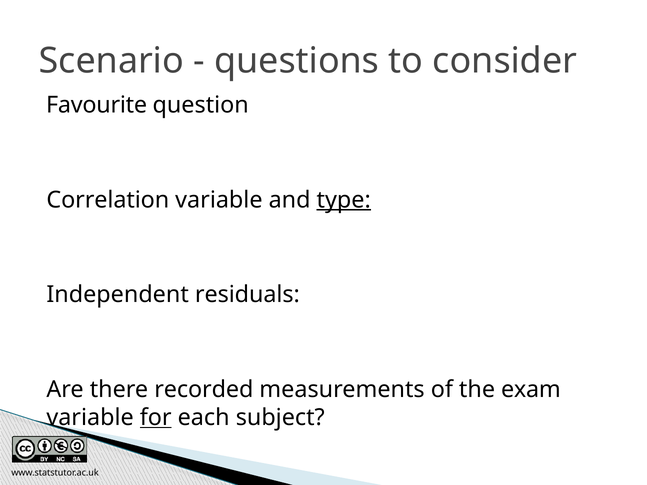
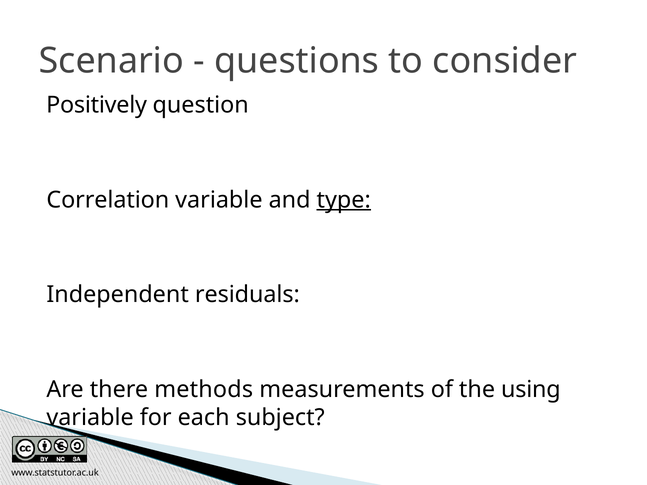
Favourite: Favourite -> Positively (97, 105)
recorded: recorded -> methods (204, 390)
exam: exam -> using (531, 390)
for underline: present -> none (156, 418)
